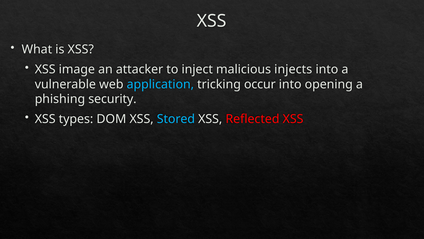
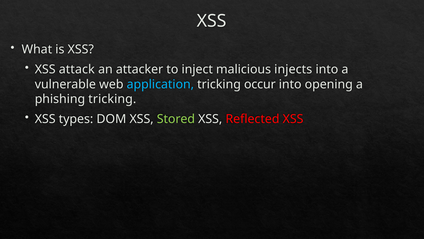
image: image -> attack (77, 69)
phishing security: security -> tricking (112, 99)
Stored colour: light blue -> light green (176, 119)
